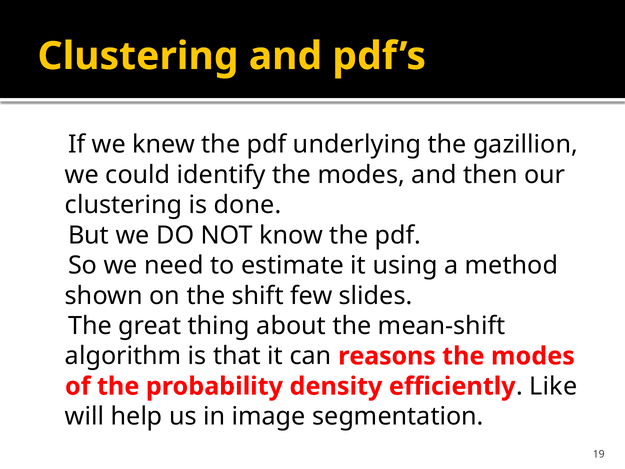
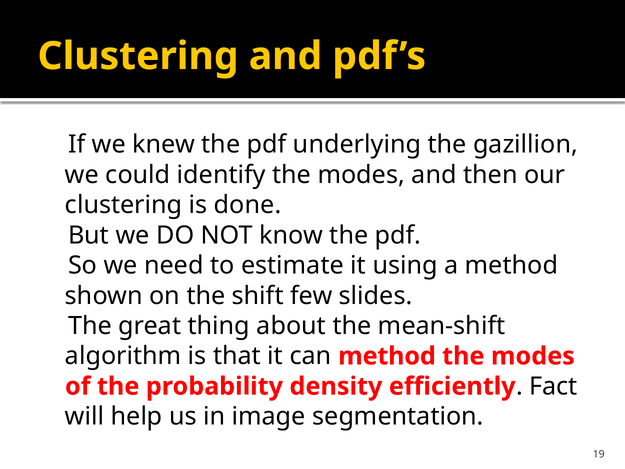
can reasons: reasons -> method (387, 356)
Like: Like -> Fact (553, 386)
